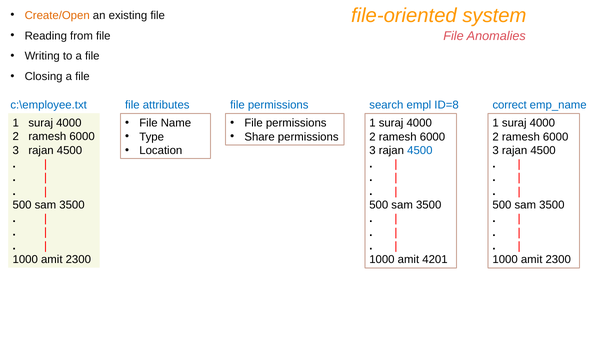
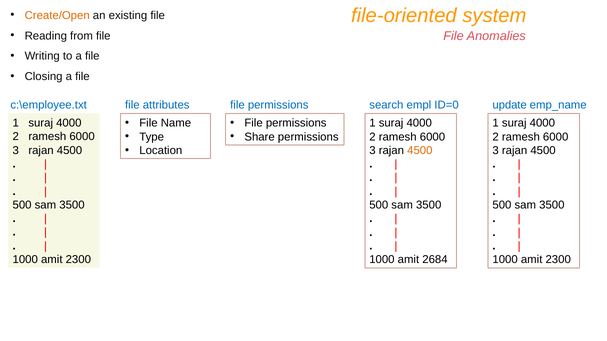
ID=8: ID=8 -> ID=0 (447, 105)
correct: correct -> update (510, 105)
4500 colour: blue -> orange (420, 151)
4201: 4201 -> 2684 (435, 260)
